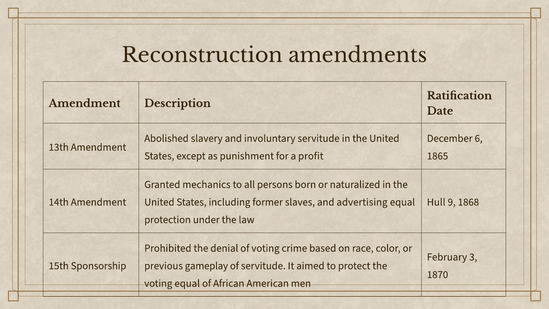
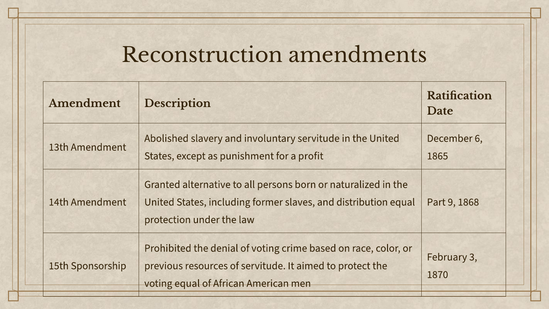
mechanics: mechanics -> alternative (206, 184)
advertising: advertising -> distribution (362, 202)
Hull: Hull -> Part (436, 202)
gameplay: gameplay -> resources (206, 266)
